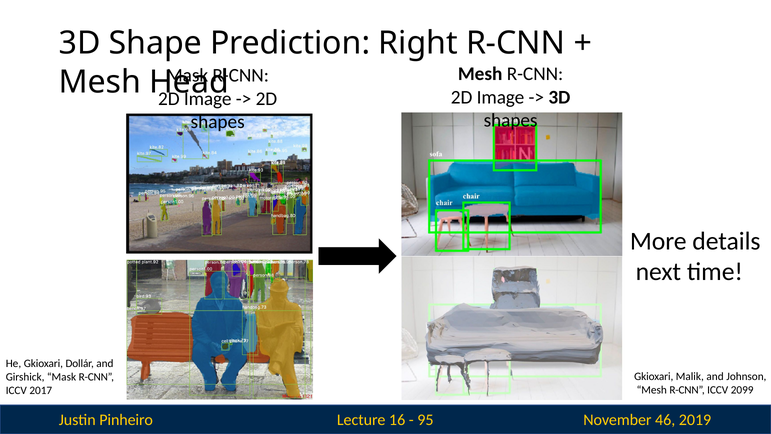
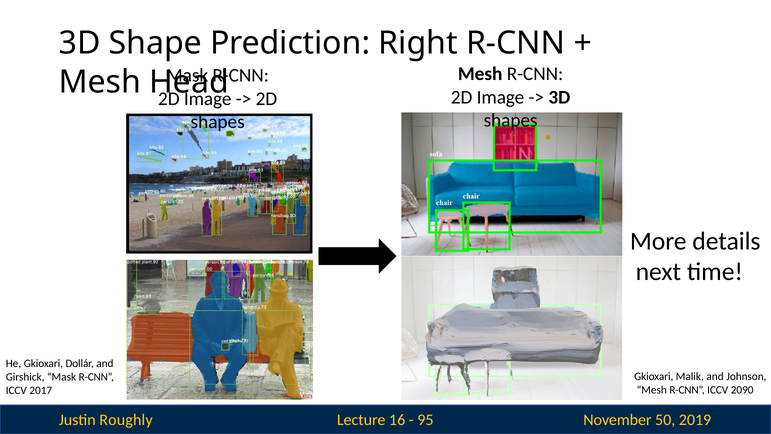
2099: 2099 -> 2090 (742, 390)
Pinheiro: Pinheiro -> Roughly (126, 420)
46: 46 -> 50 (665, 420)
